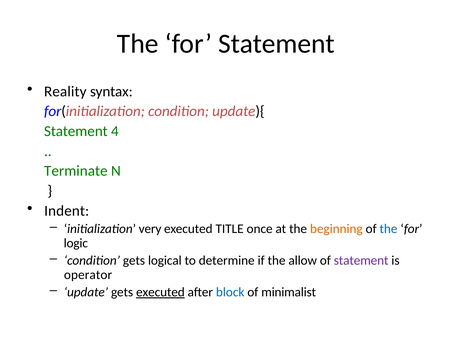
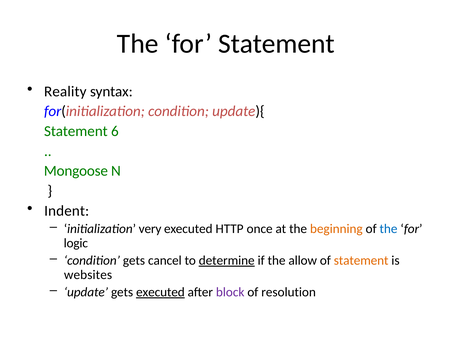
4: 4 -> 6 (115, 131)
Terminate: Terminate -> Mongoose (76, 171)
TITLE: TITLE -> HTTP (230, 229)
logical: logical -> cancel (165, 261)
determine underline: none -> present (227, 261)
statement colour: purple -> orange (361, 261)
operator: operator -> websites (88, 275)
block colour: blue -> purple (230, 292)
minimalist: minimalist -> resolution (289, 292)
